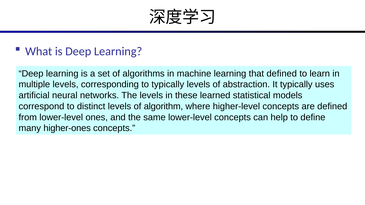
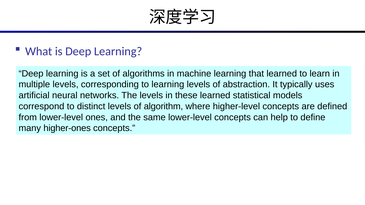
that defined: defined -> learned (282, 74)
to typically: typically -> learning (168, 85)
